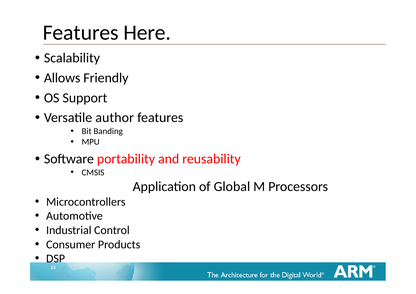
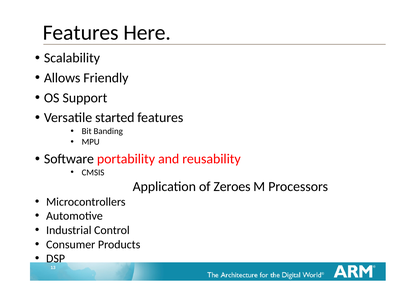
author: author -> started (115, 118)
Global: Global -> Zeroes (232, 186)
